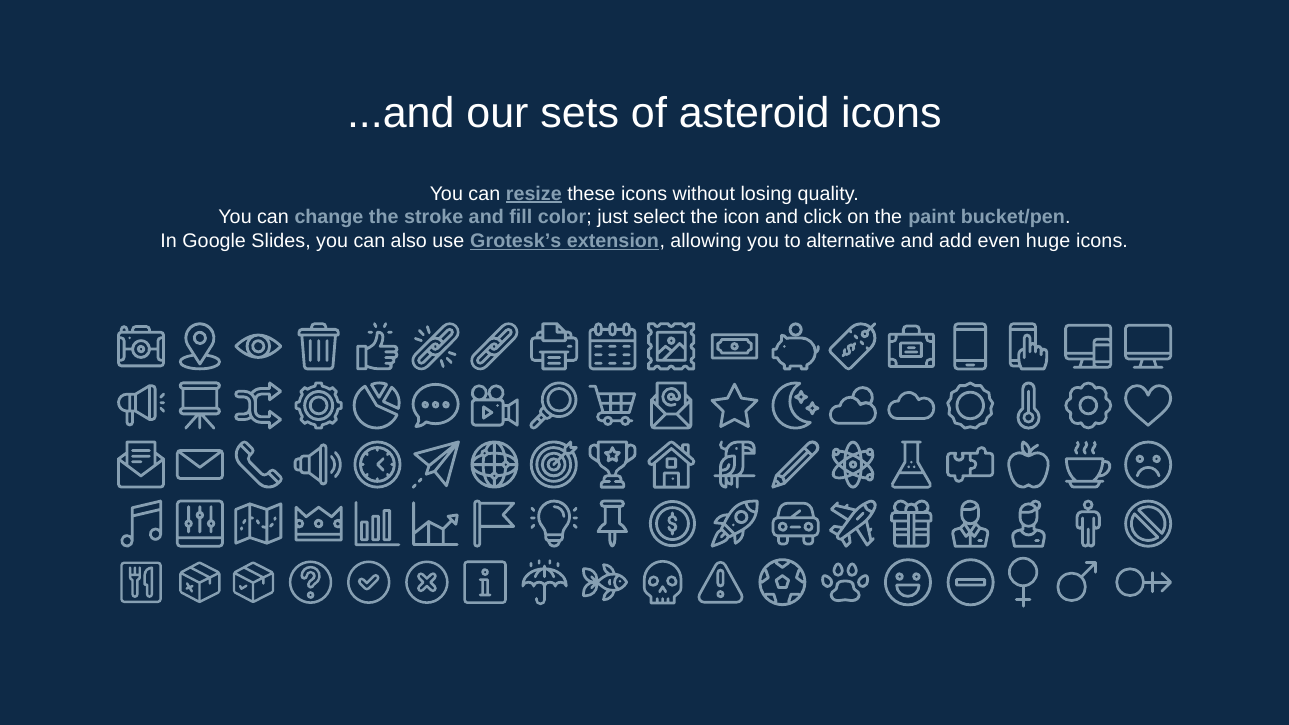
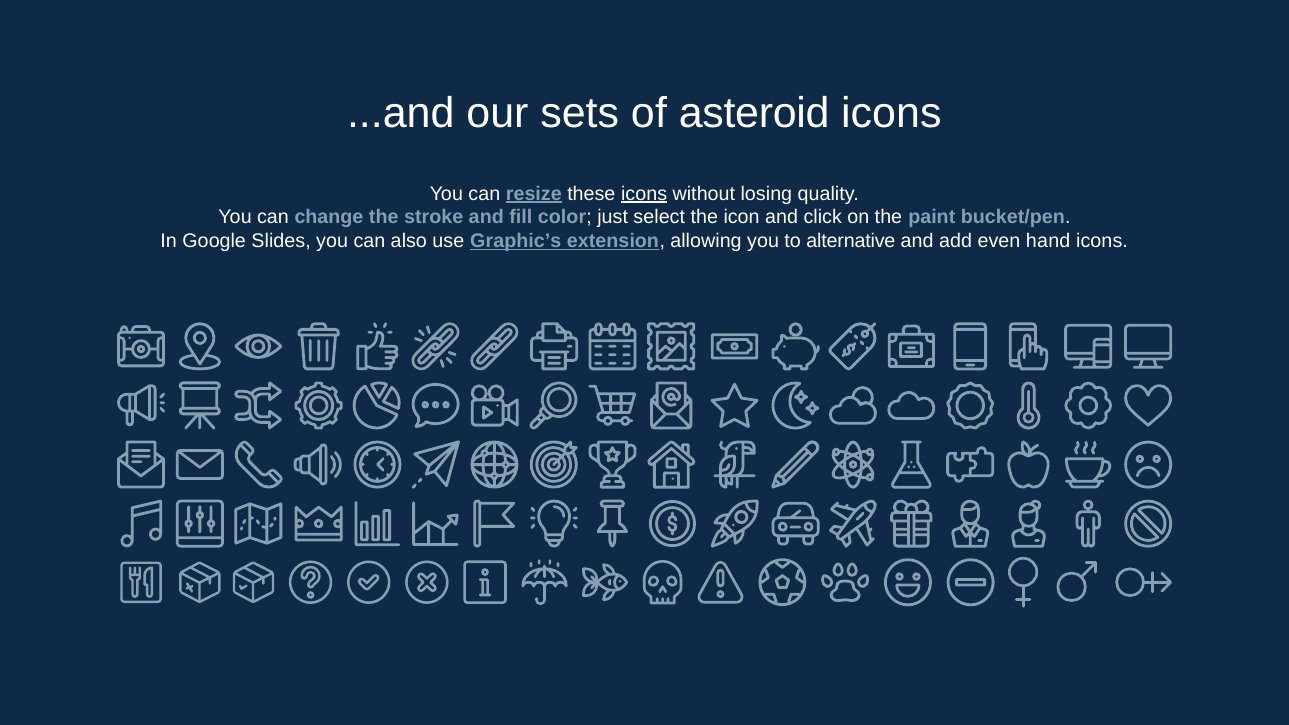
icons underline: none -> present (644, 194)
Grotesk’s: Grotesk’s -> Graphic’s (516, 241)
huge: huge -> hand (1048, 241)
